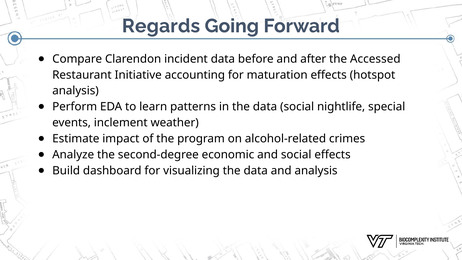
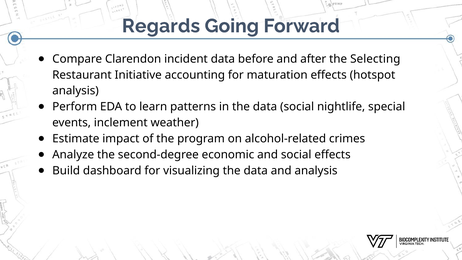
Accessed: Accessed -> Selecting (375, 59)
